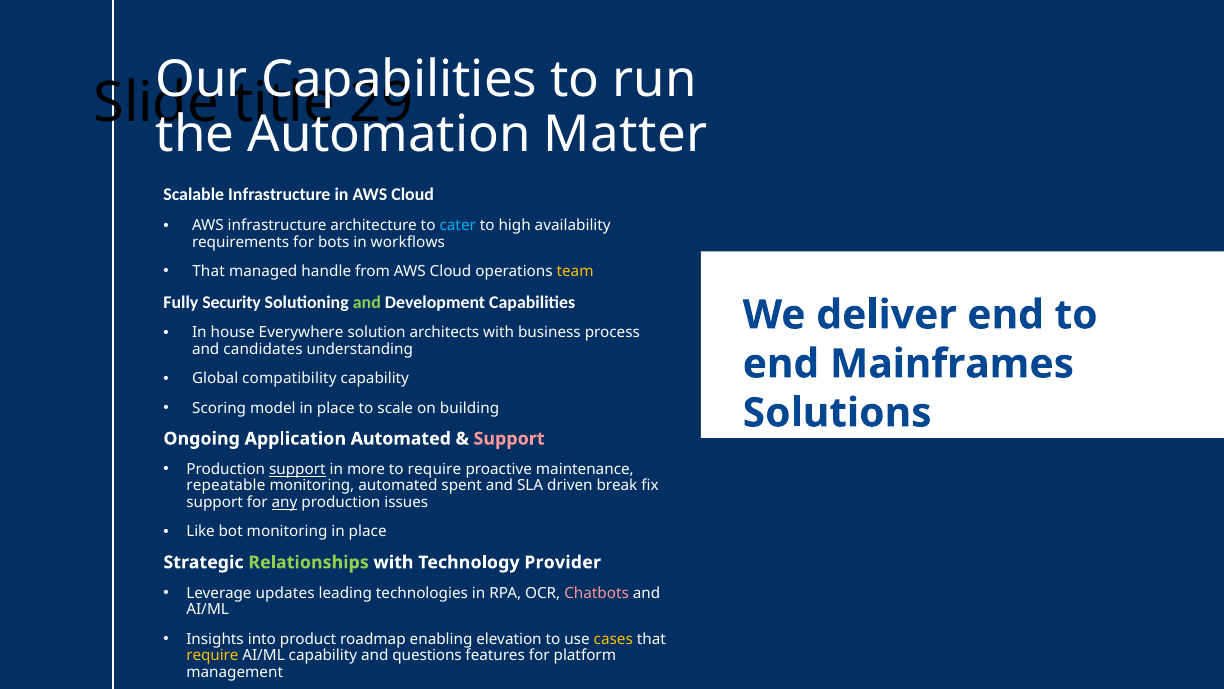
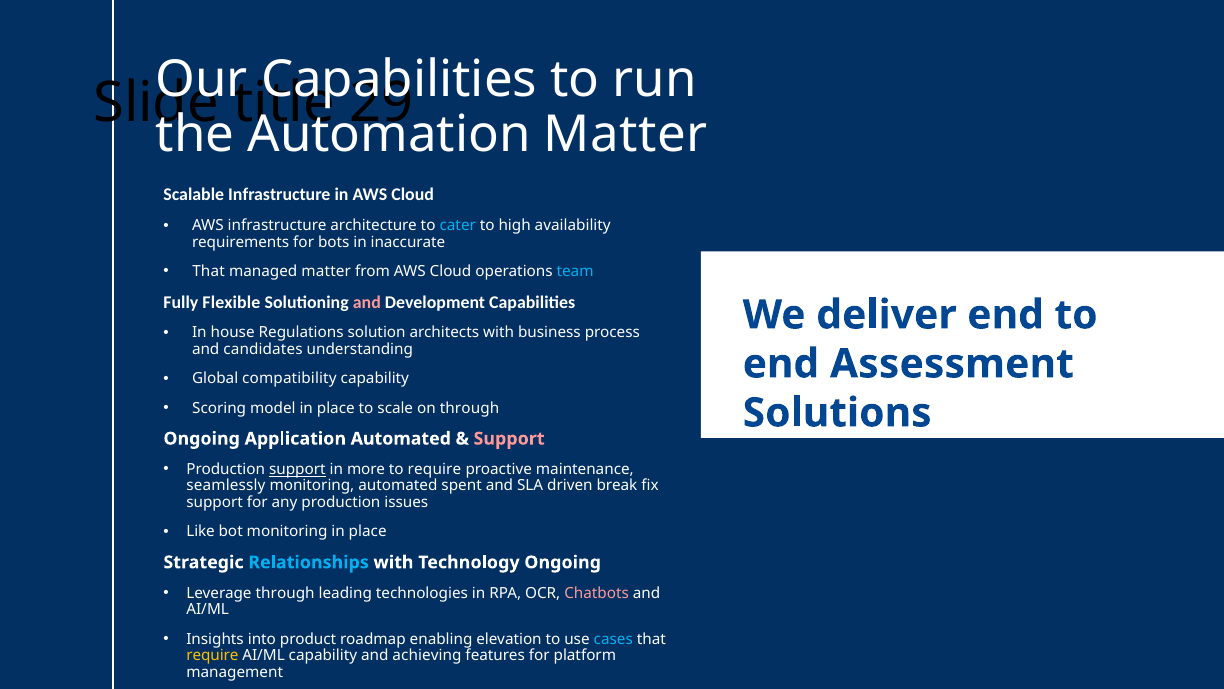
workflows: workflows -> inaccurate (408, 242)
managed handle: handle -> matter (326, 271)
team colour: yellow -> light blue (575, 271)
Security: Security -> Flexible (231, 302)
and colour: light green -> pink (367, 302)
Everywhere: Everywhere -> Regulations (301, 333)
Mainframes: Mainframes -> Assessment (952, 364)
on building: building -> through (470, 408)
repeatable: repeatable -> seamlessly (226, 486)
any underline: present -> none (285, 502)
Relationships colour: light green -> light blue (309, 562)
Technology Provider: Provider -> Ongoing (563, 562)
Leverage updates: updates -> through (285, 593)
cases colour: yellow -> light blue (613, 638)
questions: questions -> achieving (427, 655)
